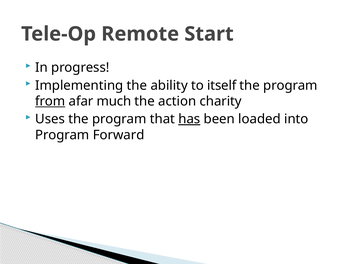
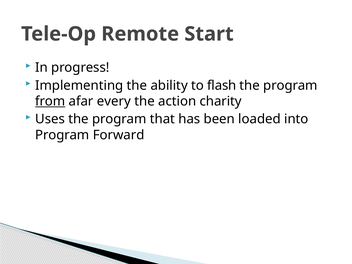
itself: itself -> flash (222, 85)
much: much -> every (114, 101)
has underline: present -> none (189, 119)
